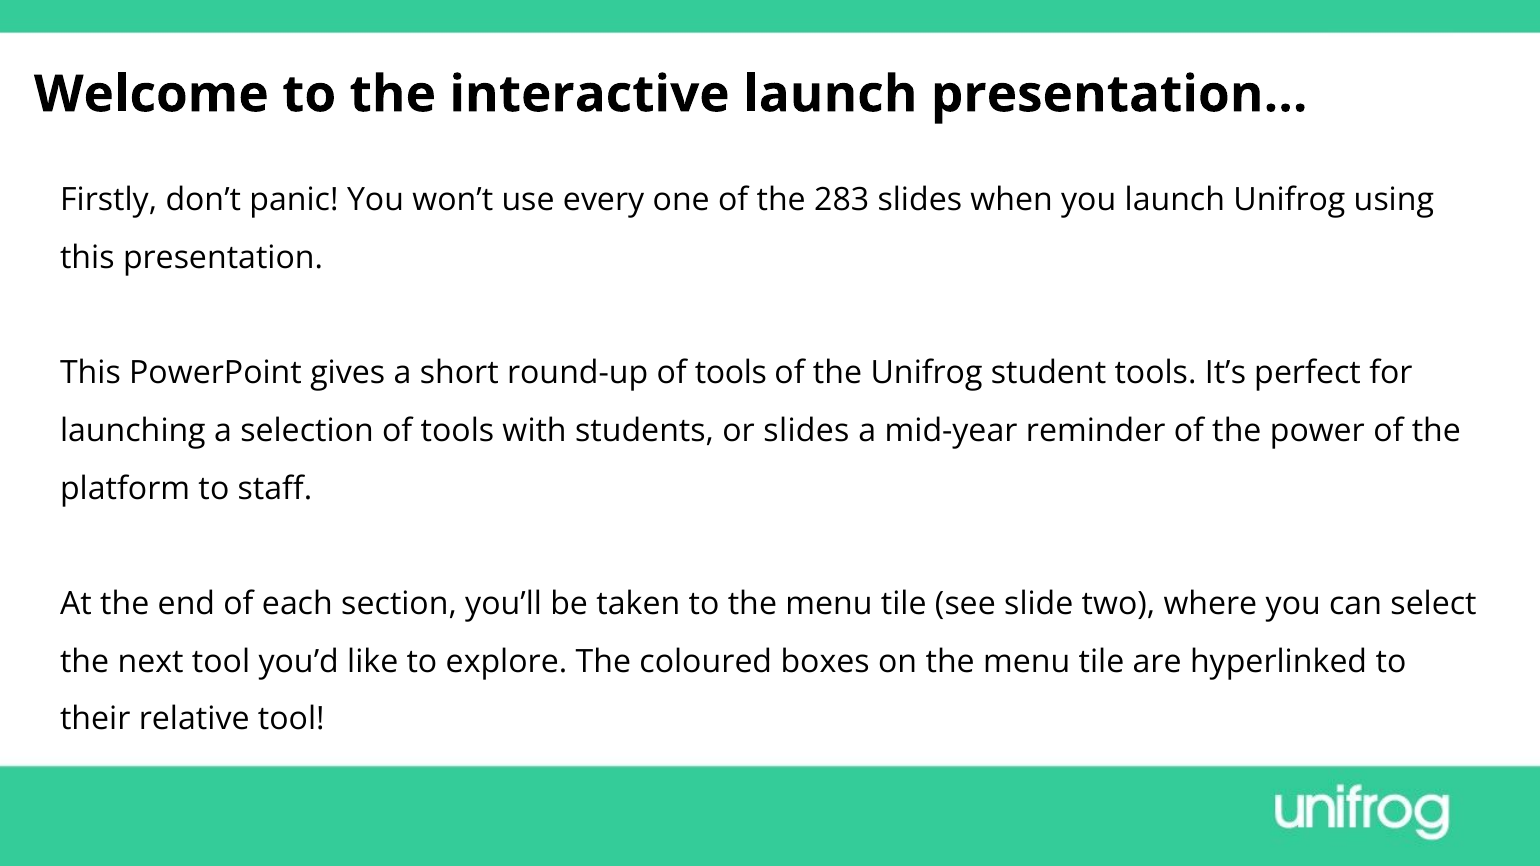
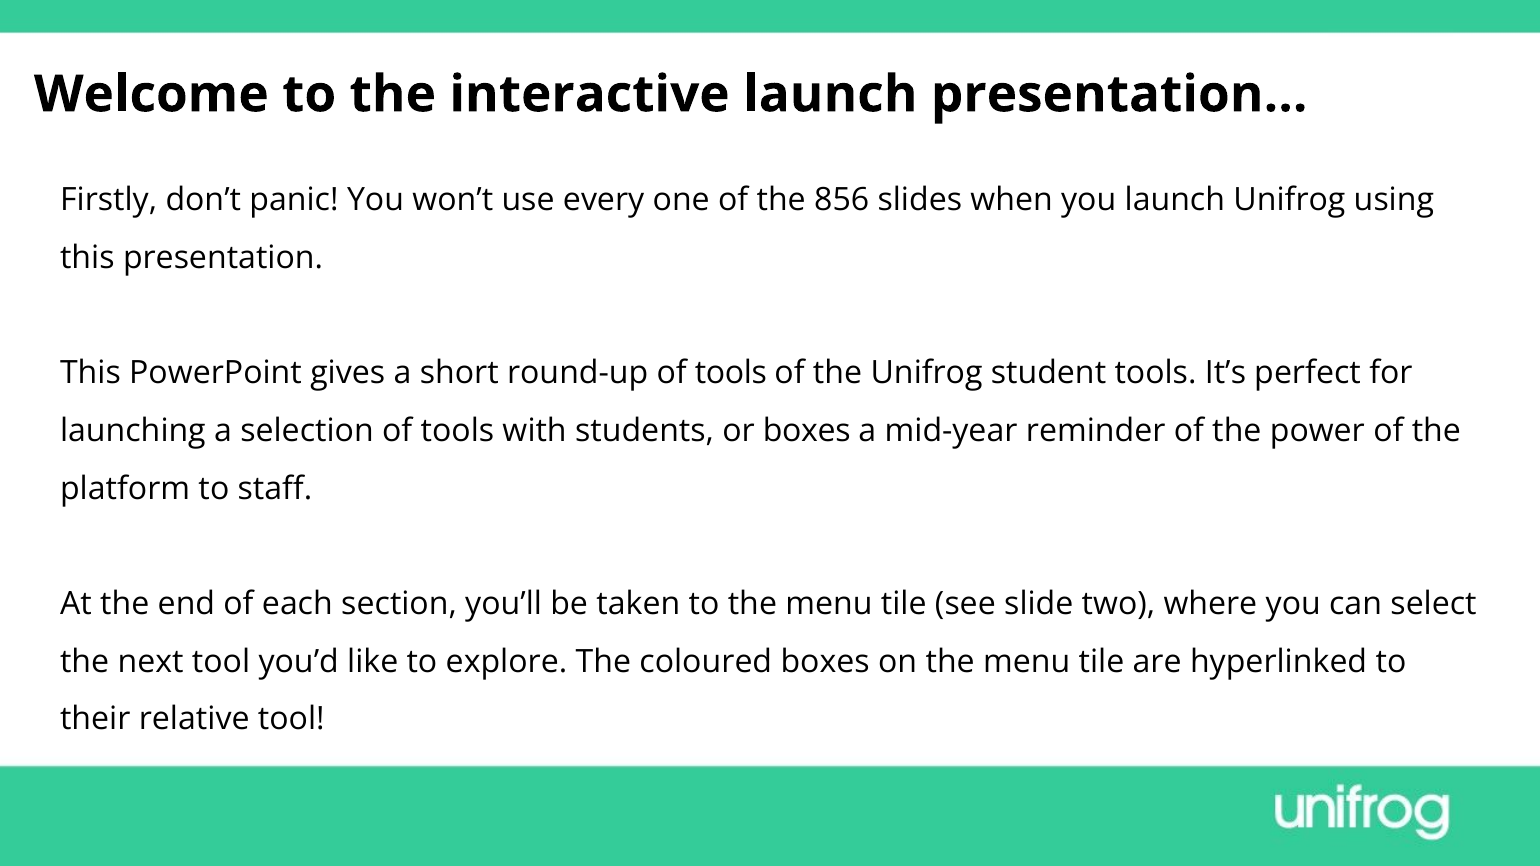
283: 283 -> 856 (842, 200)
or slides: slides -> boxes (807, 431)
